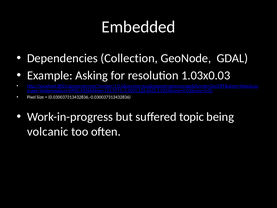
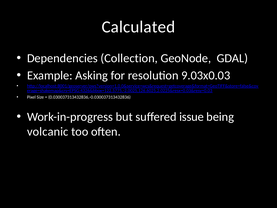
Embedded: Embedded -> Calculated (138, 27)
1.03x0.03: 1.03x0.03 -> 9.03x0.03 (206, 75)
topic: topic -> issue (192, 117)
